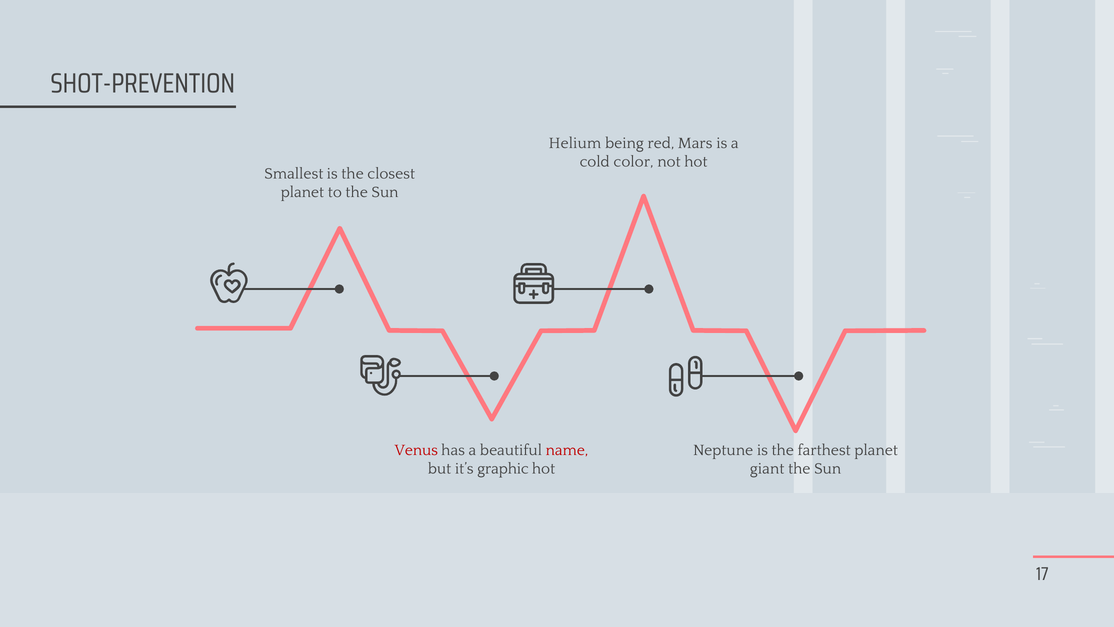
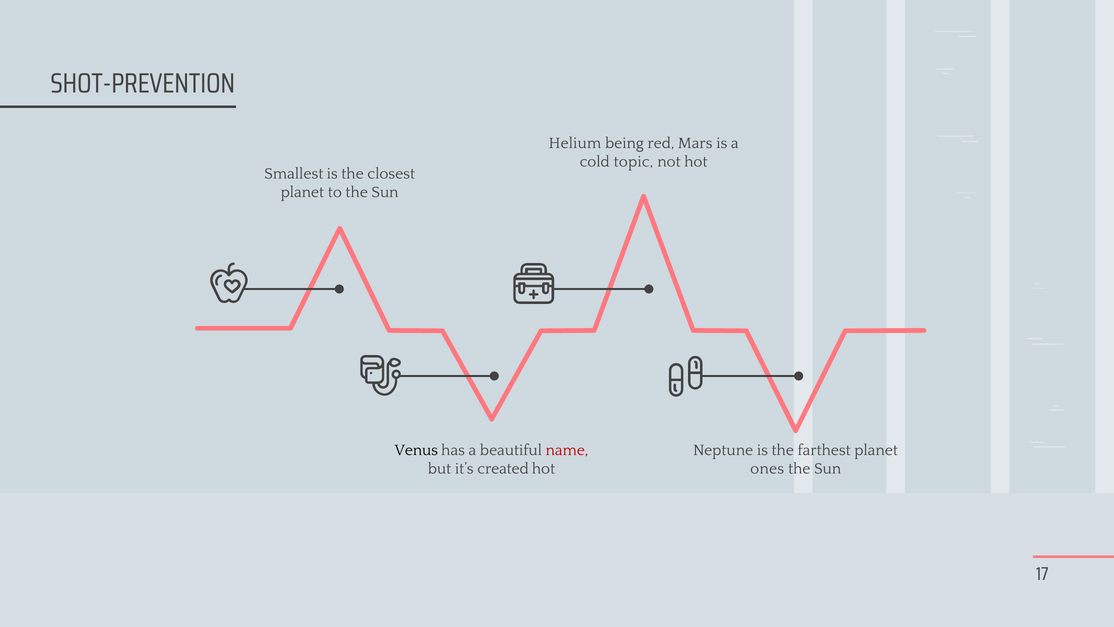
color: color -> topic (633, 162)
Venus colour: red -> black (416, 450)
graphic: graphic -> created (503, 468)
giant: giant -> ones (767, 468)
